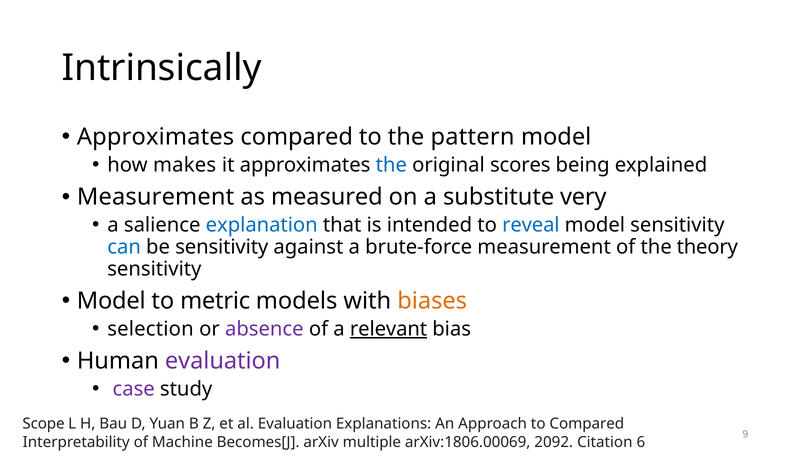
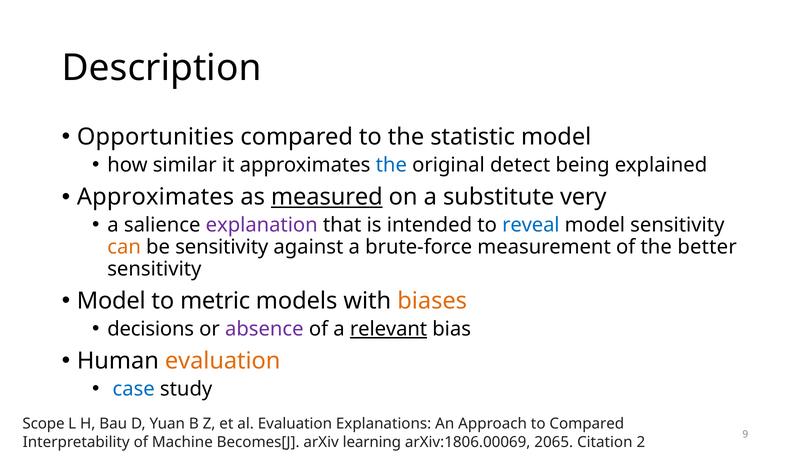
Intrinsically: Intrinsically -> Description (162, 68)
Approximates: Approximates -> Opportunities (156, 137)
pattern: pattern -> statistic (473, 137)
makes: makes -> similar (185, 165)
scores: scores -> detect (520, 165)
Measurement: Measurement -> Approximates (156, 197)
measured underline: none -> present (327, 197)
explanation colour: blue -> purple (262, 225)
can colour: blue -> orange (124, 247)
theory: theory -> better (707, 247)
selection: selection -> decisions (151, 329)
evaluation colour: purple -> orange (223, 361)
case colour: purple -> blue (134, 389)
multiple: multiple -> learning (372, 442)
2092: 2092 -> 2065 (554, 442)
6: 6 -> 2 (641, 442)
